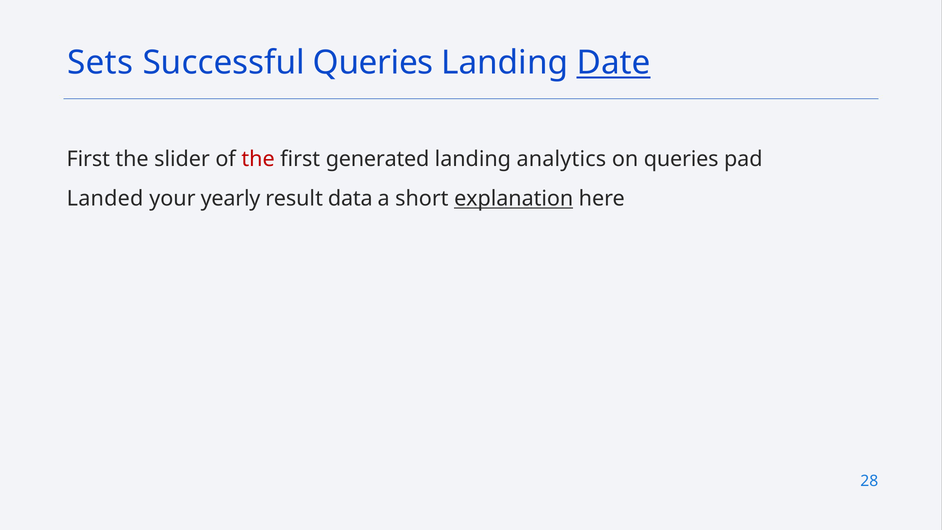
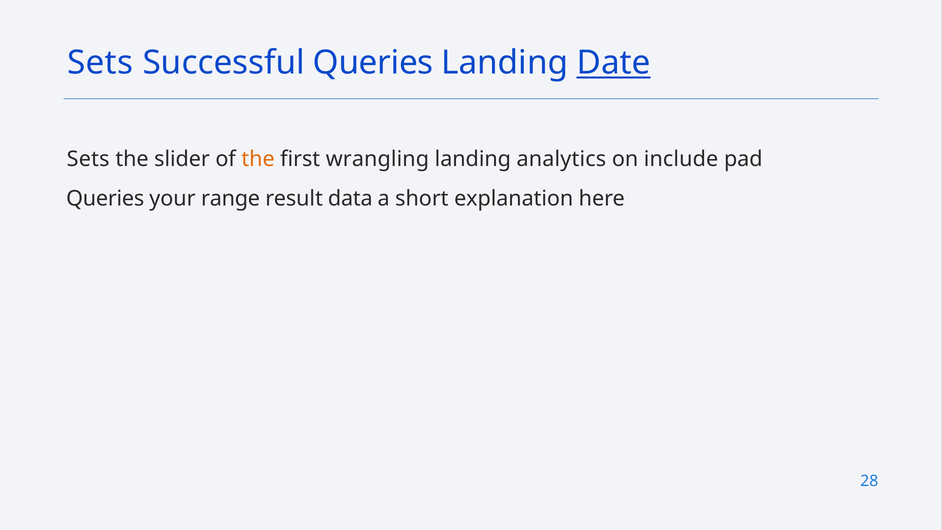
First: First -> Sets (88, 159)
the colour: red -> orange (258, 159)
generated: generated -> wrangling (377, 159)
on queries: queries -> include (681, 159)
Landed: Landed -> Queries (105, 199)
yearly: yearly -> range (231, 199)
explanation underline: present -> none (514, 199)
